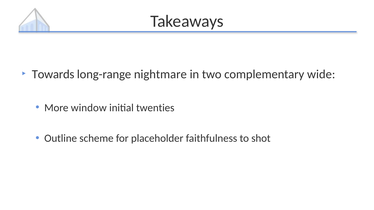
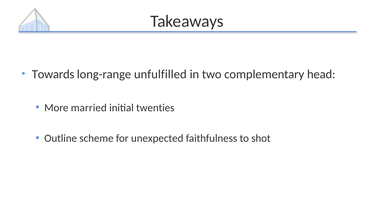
nightmare: nightmare -> unfulfilled (160, 74)
wide: wide -> head (321, 74)
window: window -> married (89, 108)
placeholder: placeholder -> unexpected (157, 139)
